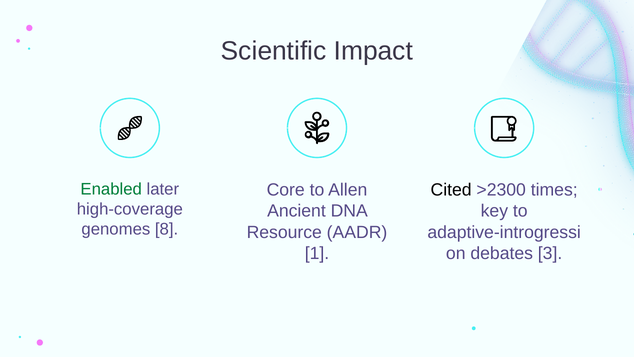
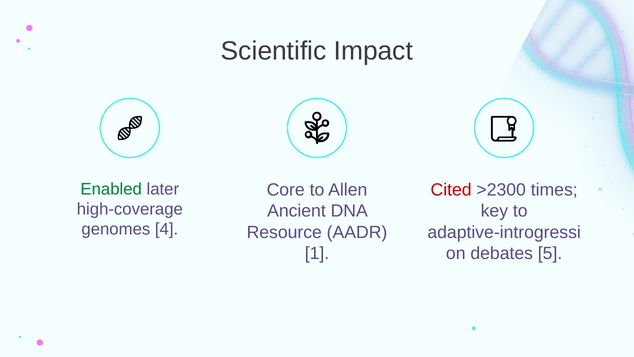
Cited colour: black -> red (451, 190)
8: 8 -> 4 (167, 229)
3: 3 -> 5 (550, 253)
